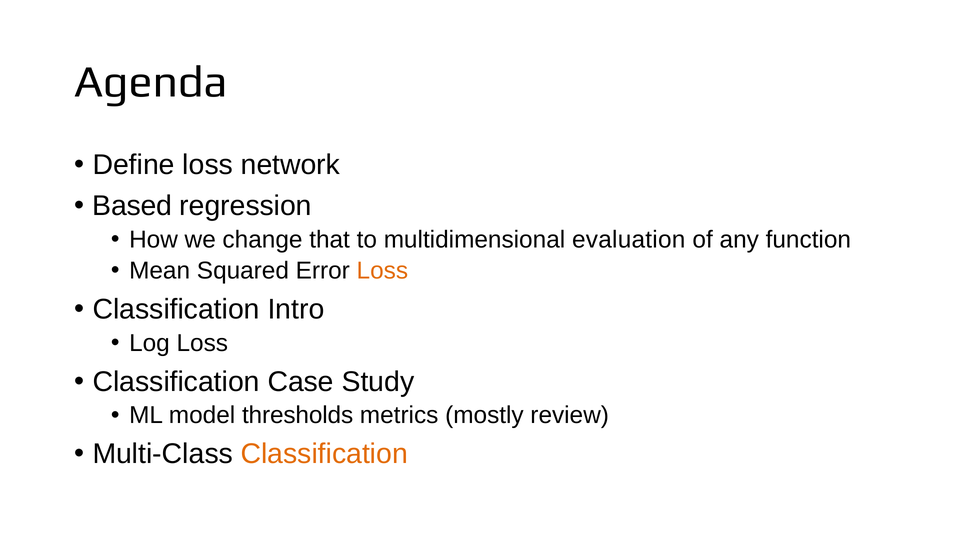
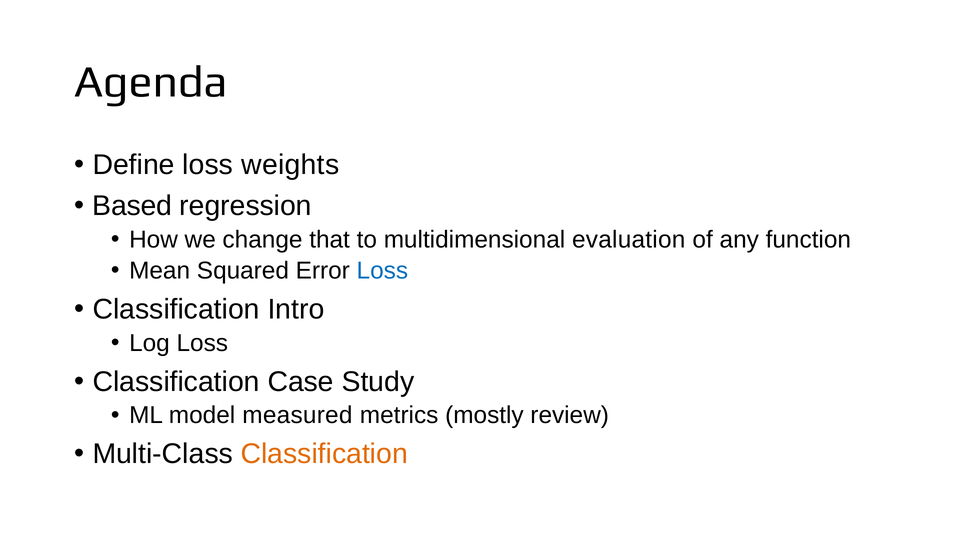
network: network -> weights (290, 165)
Loss colour: orange -> blue (382, 271)
thresholds: thresholds -> measured (297, 415)
